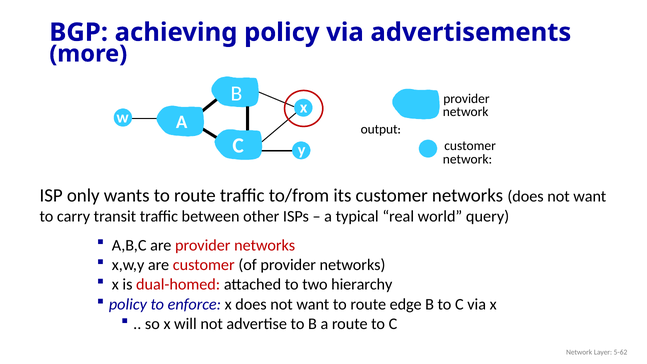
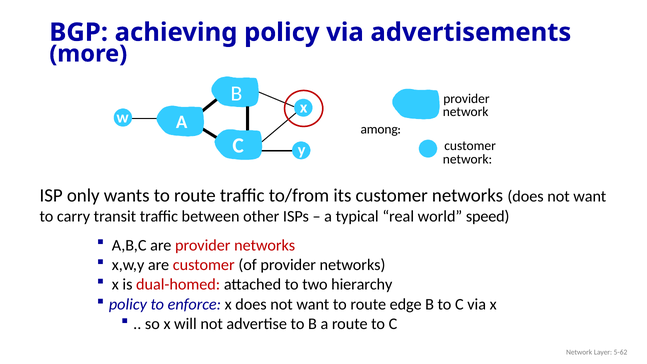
output: output -> among (379, 129)
query: query -> speed (488, 216)
